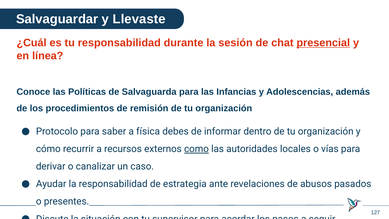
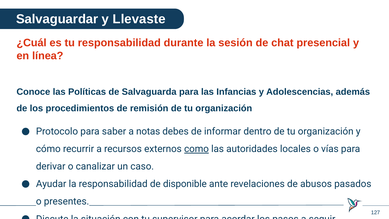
presencial underline: present -> none (323, 43)
física: física -> notas (148, 131)
estrategia: estrategia -> disponible (185, 184)
